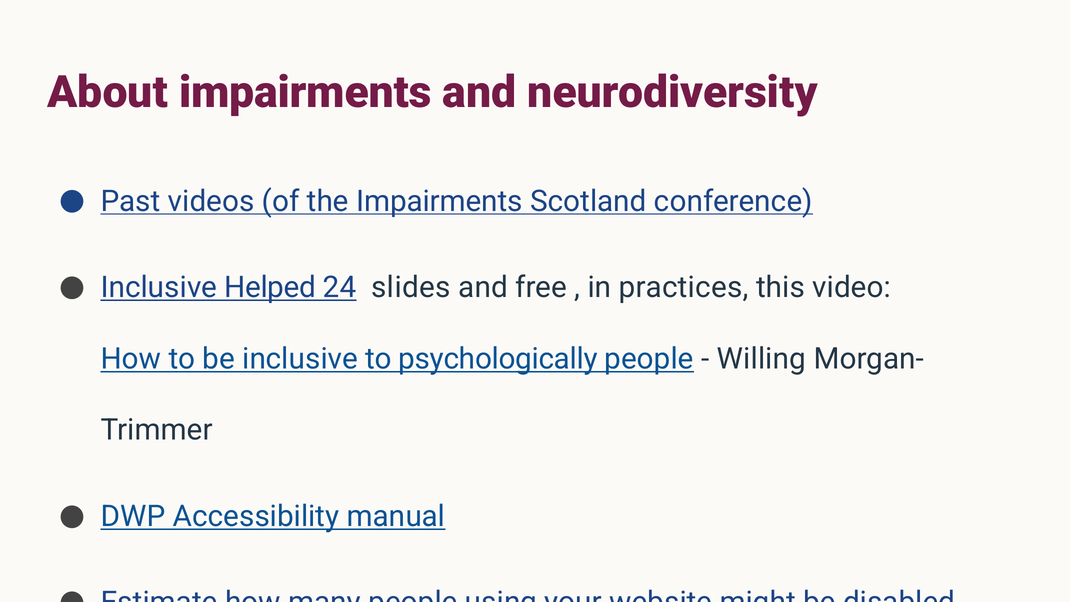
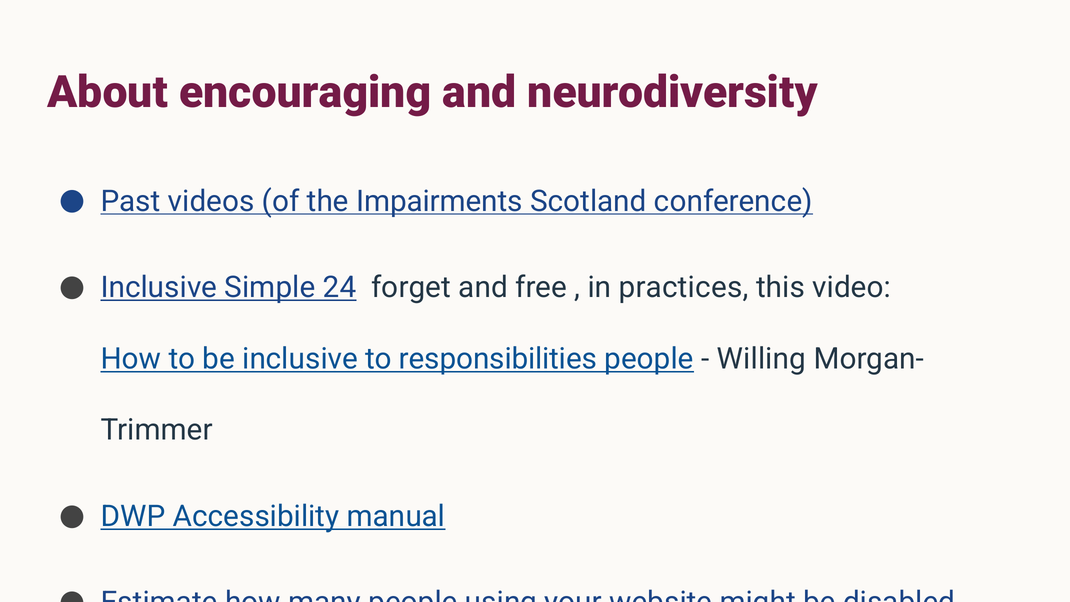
About impairments: impairments -> encouraging (305, 93)
Helped: Helped -> Simple (270, 287)
slides: slides -> forget (411, 287)
psychologically: psychologically -> responsibilities (498, 359)
